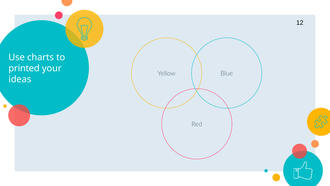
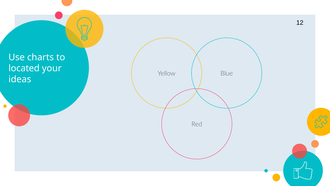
printed: printed -> located (24, 68)
